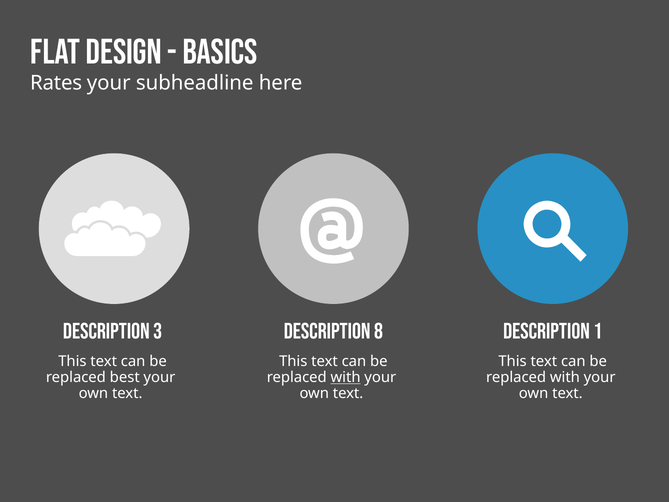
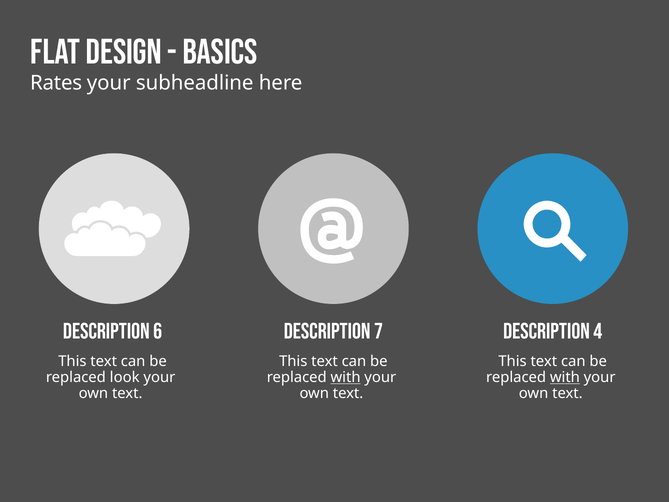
3: 3 -> 6 (158, 331)
8: 8 -> 7 (378, 331)
1: 1 -> 4 (598, 331)
best: best -> look (125, 377)
with underline: none -> present (565, 377)
